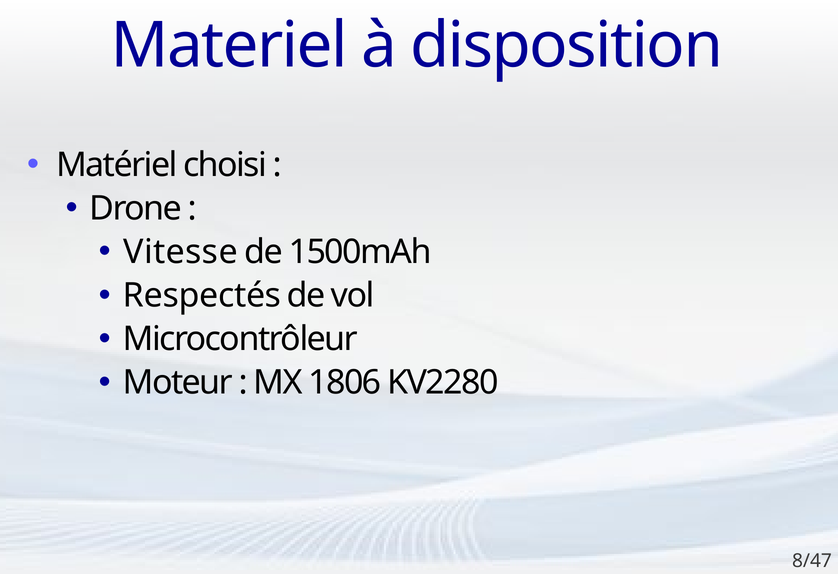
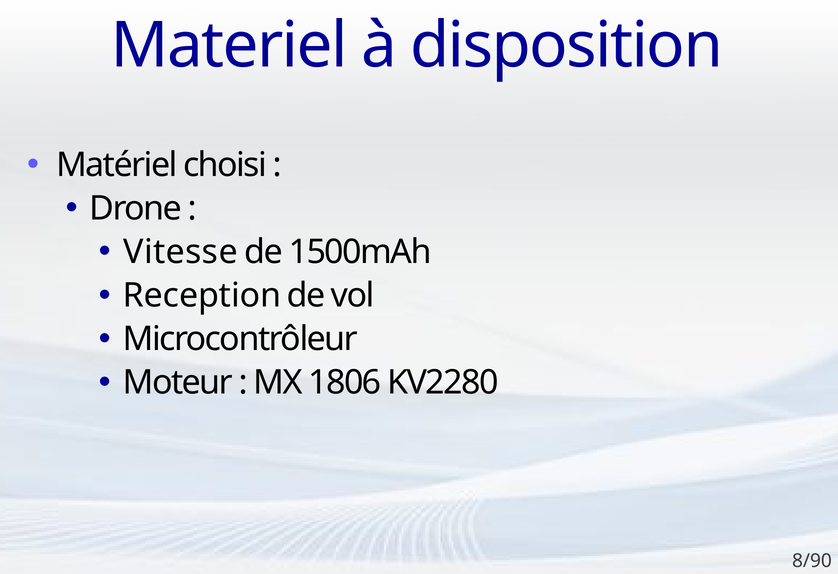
Respectés: Respectés -> Reception (202, 296)
8/47: 8/47 -> 8/90 (812, 561)
